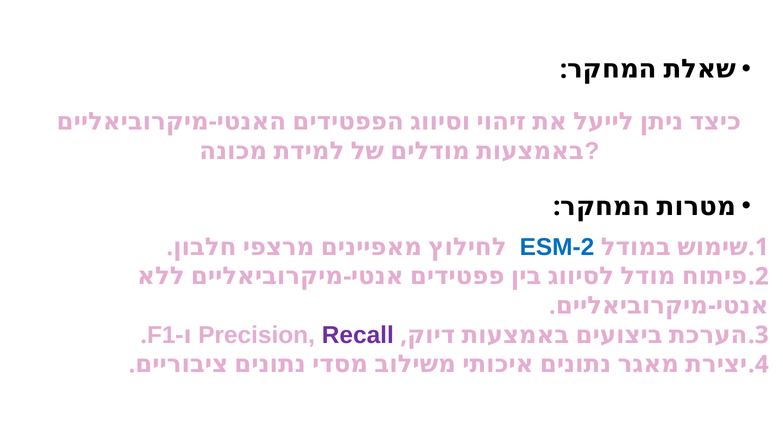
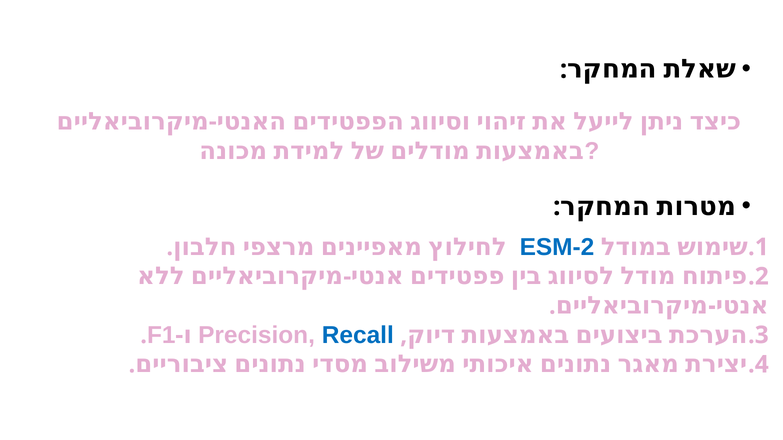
Recall colour: purple -> blue (358, 335)
